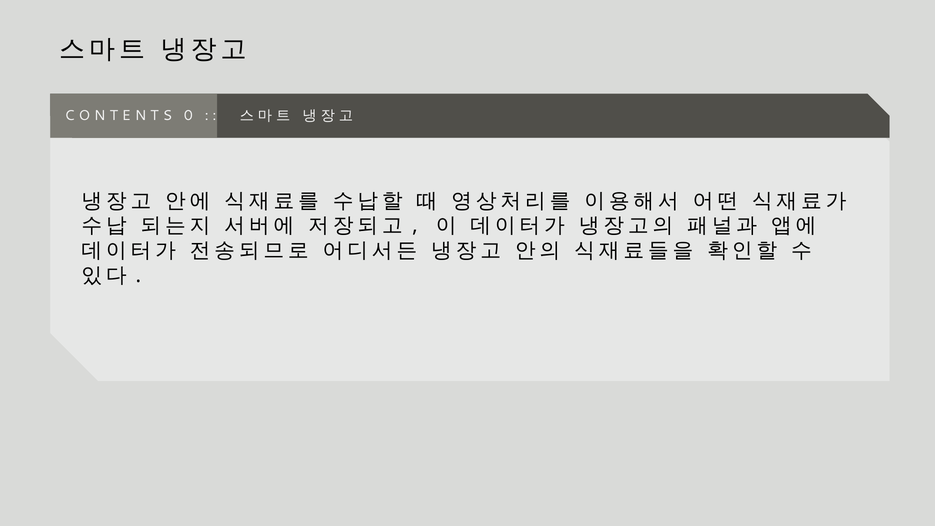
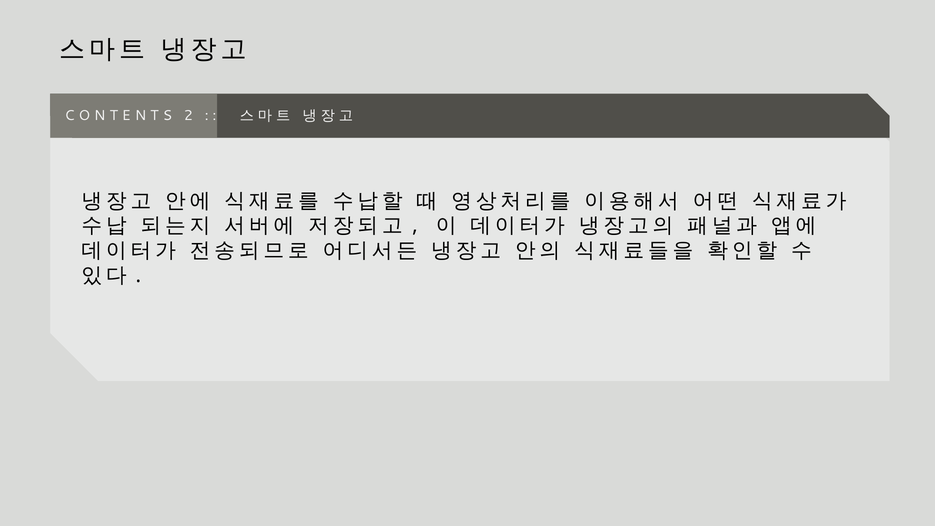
0: 0 -> 2 (188, 116)
